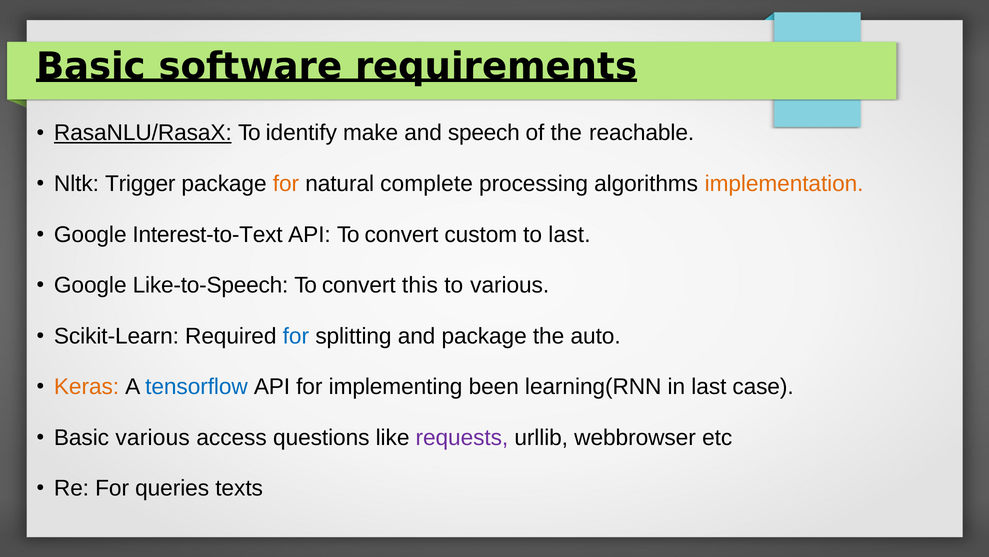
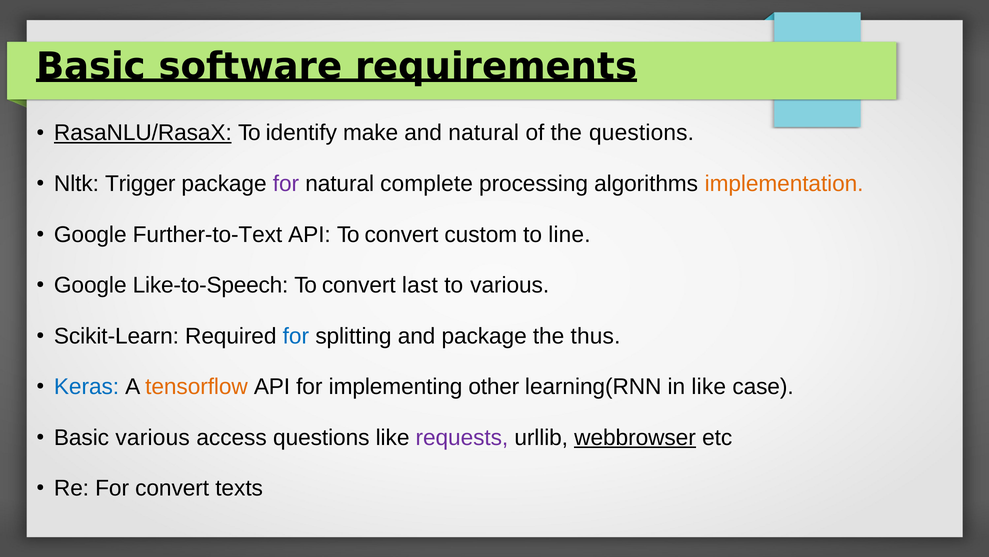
and speech: speech -> natural (484, 133)
the reachable: reachable -> questions (642, 133)
for colour: orange -> purple (286, 184)
Interest-to-Text: Interest-to-Text -> Further-to-Text (207, 234)
to last: last -> line (569, 234)
this: this -> last (420, 285)
auto: auto -> thus (595, 336)
Keras colour: orange -> blue (87, 386)
tensorflow colour: blue -> orange (197, 386)
been: been -> other (494, 386)
in last: last -> like (709, 386)
webbrowser underline: none -> present (635, 437)
For queries: queries -> convert (172, 488)
